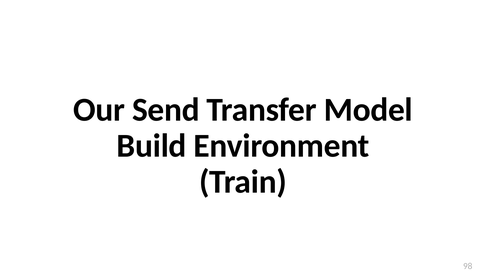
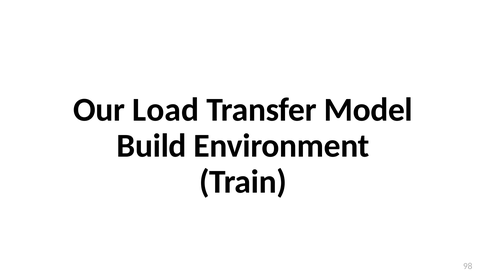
Send: Send -> Load (166, 110)
